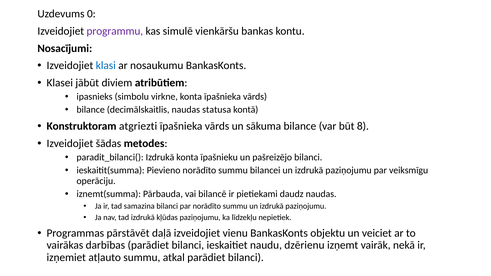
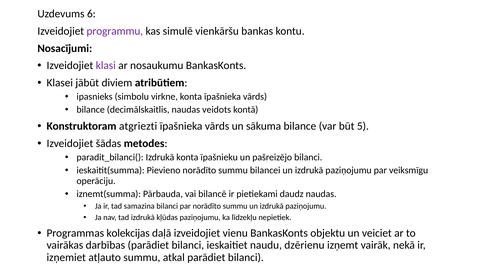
0: 0 -> 6 (91, 14)
klasi colour: blue -> purple (106, 66)
statusa: statusa -> veidots (217, 110)
8: 8 -> 5 (363, 126)
pārstāvēt: pārstāvēt -> kolekcijas (128, 233)
